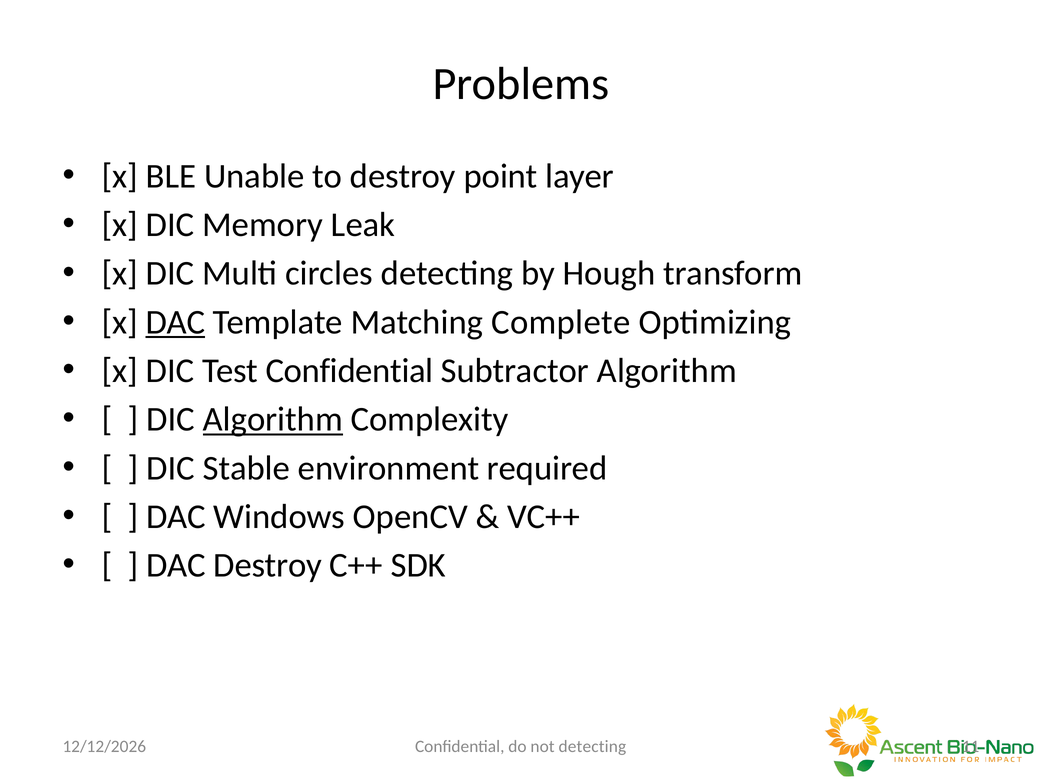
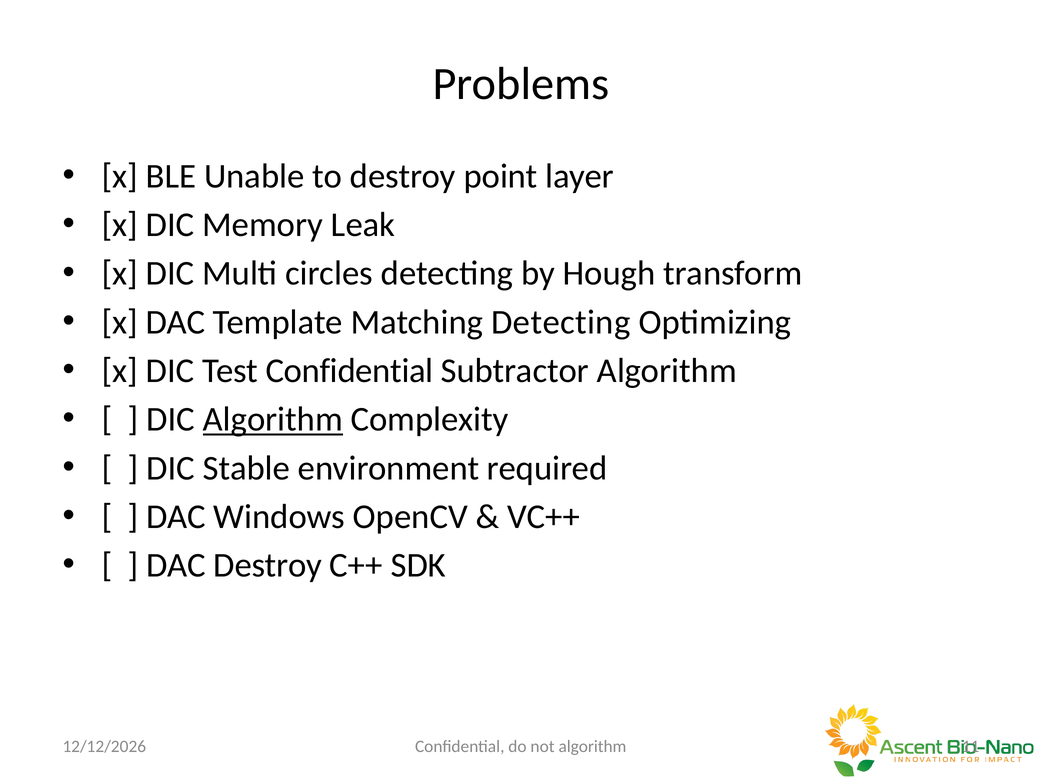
DAC underline: present -> none (175, 322)
Matching Complete: Complete -> Detecting (561, 322)
not detecting: detecting -> algorithm (592, 746)
